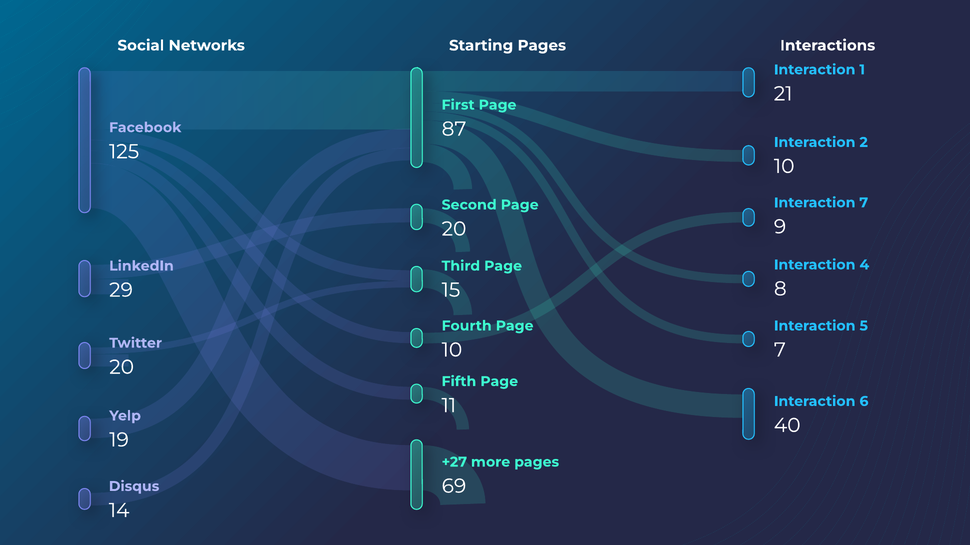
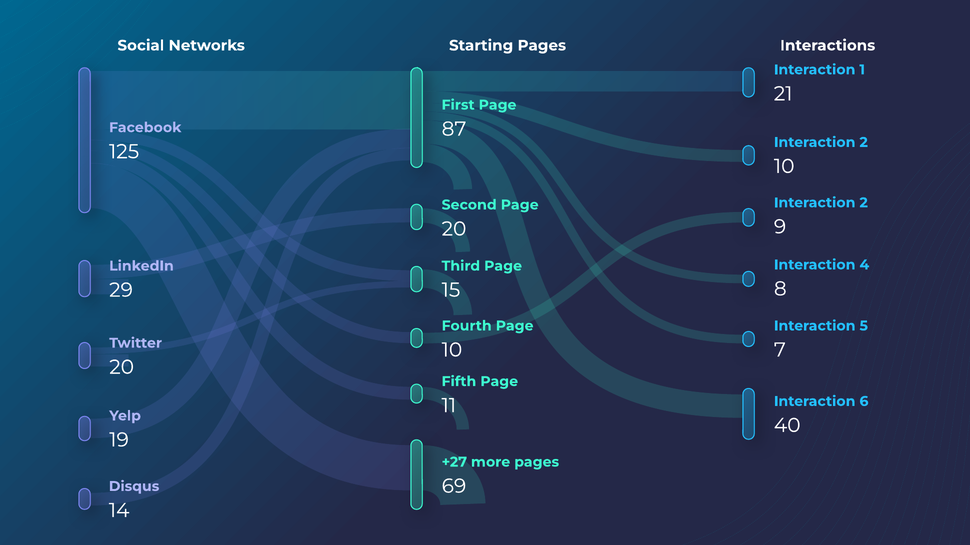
7: 7 -> 2 (864, 203)
